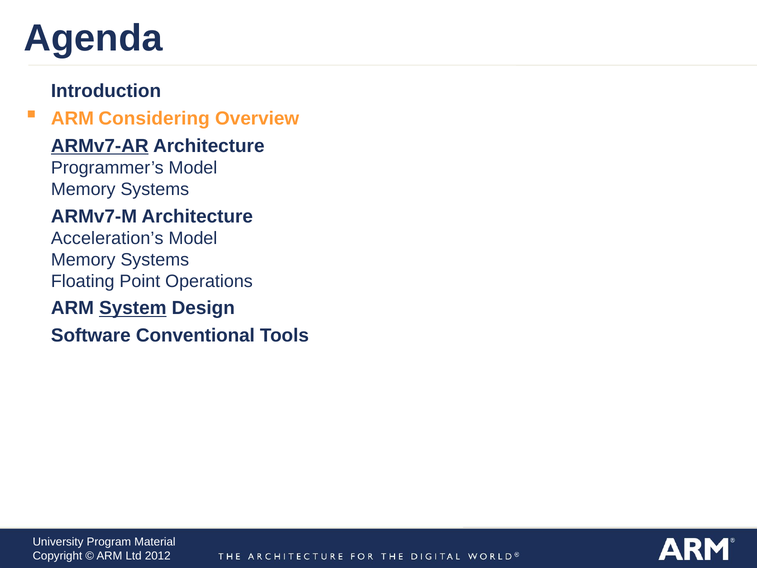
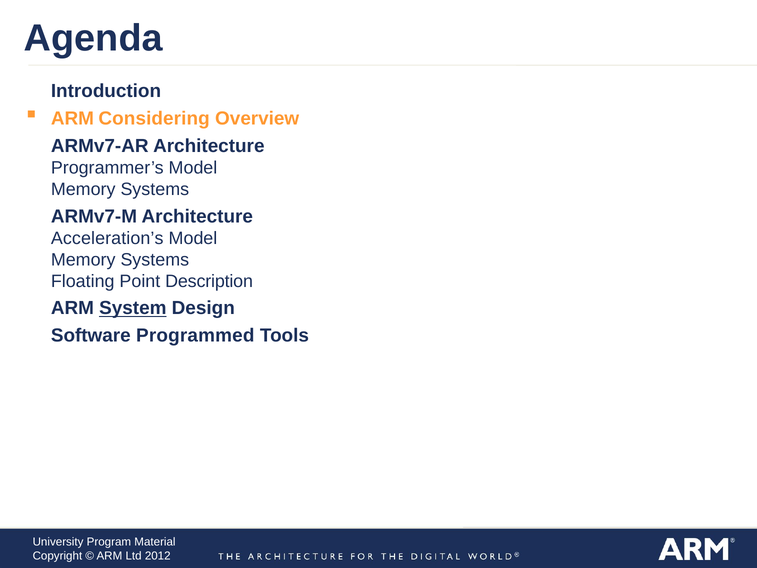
ARMv7-AR underline: present -> none (100, 146)
Operations: Operations -> Description (209, 281)
Conventional: Conventional -> Programmed (195, 336)
